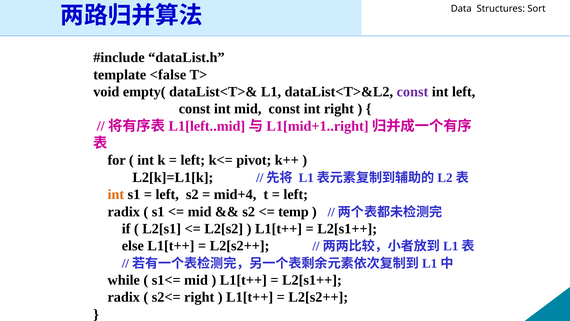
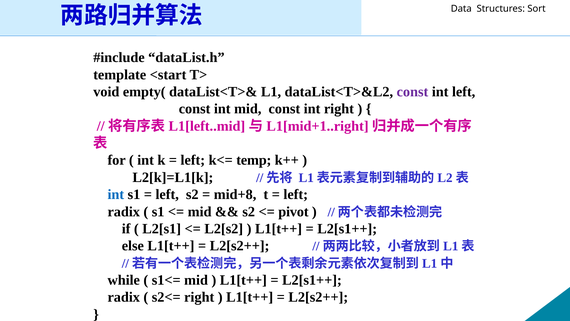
<false: <false -> <start (168, 75)
pivot: pivot -> temp (254, 160)
int colour: orange -> blue (116, 194)
mid+4: mid+4 -> mid+8 (235, 194)
temp: temp -> pivot (293, 211)
